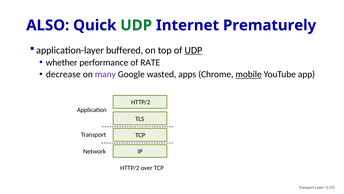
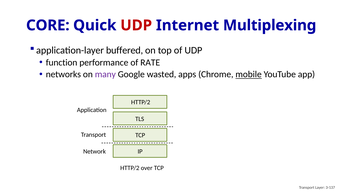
ALSO: ALSO -> CORE (48, 25)
UDP colour: green -> red (136, 25)
Prematurely: Prematurely -> Multiplexing (270, 25)
UDP underline: present -> none (193, 50)
whether: whether -> function (62, 62)
decrease: decrease -> networks (63, 74)
